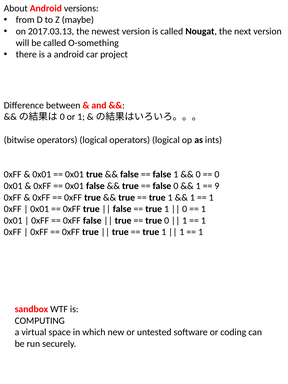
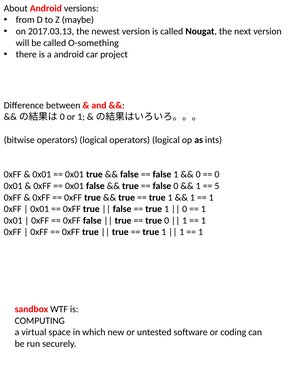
9: 9 -> 5 (217, 186)
